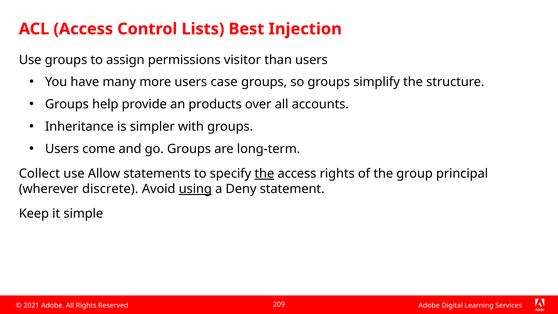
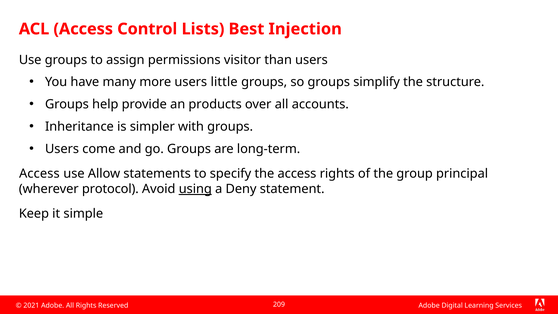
case: case -> little (224, 82)
Collect: Collect -> Access (39, 174)
the underline: present -> none (264, 174)
discrete: discrete -> protocol (110, 189)
